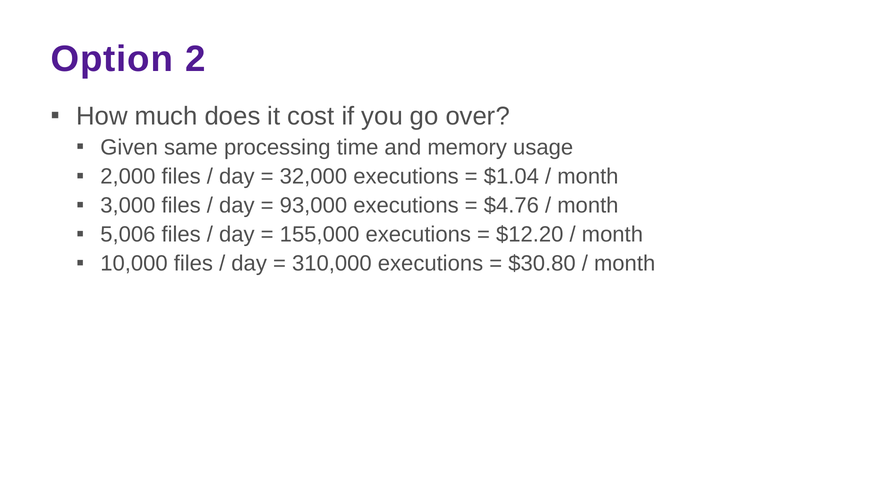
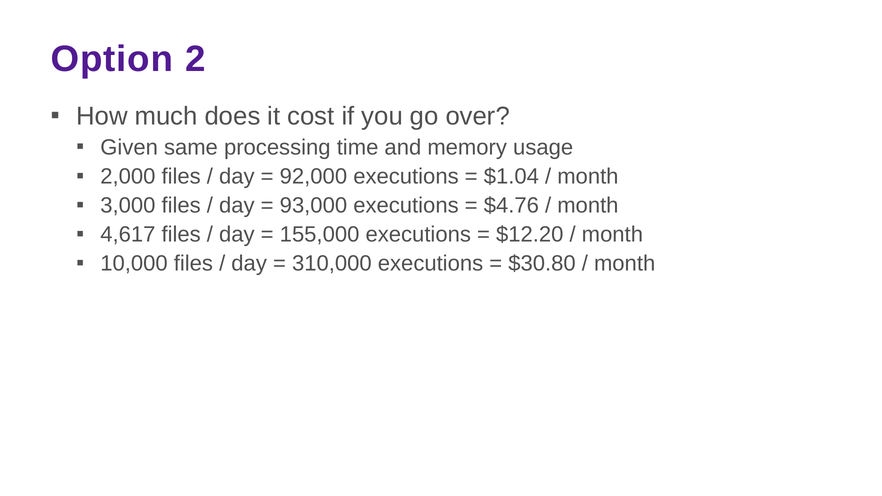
32,000: 32,000 -> 92,000 (313, 177)
5,006: 5,006 -> 4,617 (128, 235)
